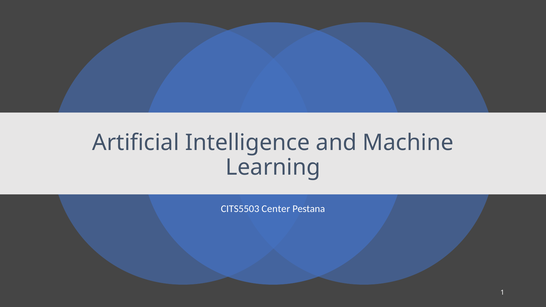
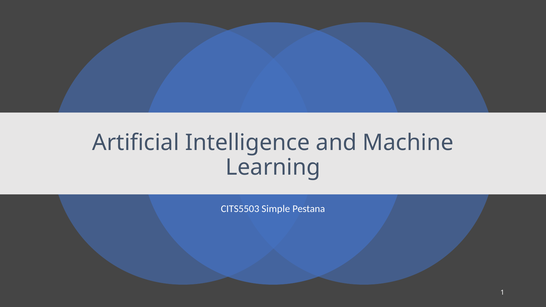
Center: Center -> Simple (276, 209)
